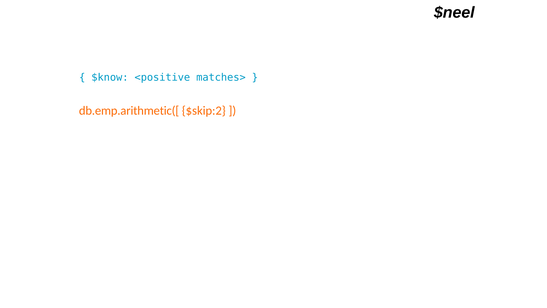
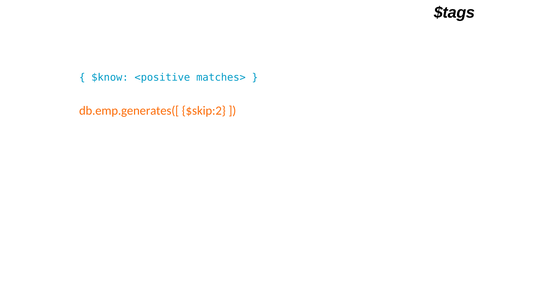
$neel: $neel -> $tags (454, 13)
db.emp.arithmetic([: db.emp.arithmetic([ -> db.emp.generates([ (129, 111)
